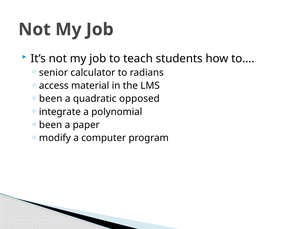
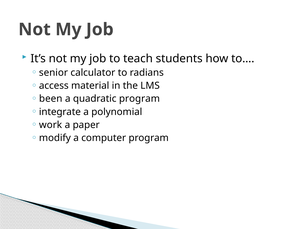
quadratic opposed: opposed -> program (139, 99)
been: been -> work (51, 125)
